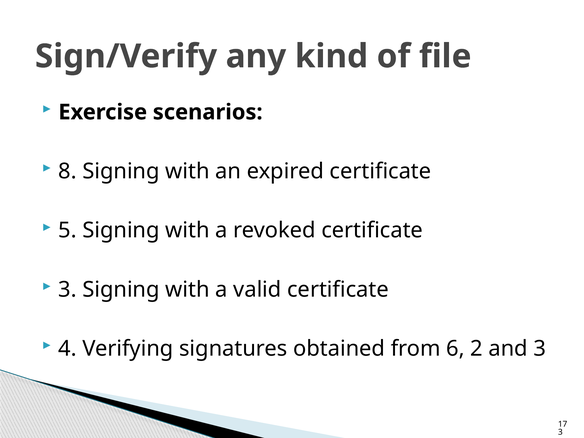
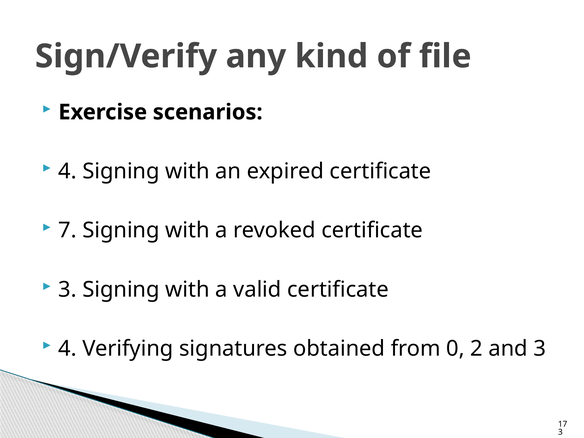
8: 8 -> 4 (67, 171)
5: 5 -> 7 (67, 230)
6: 6 -> 0 (455, 349)
